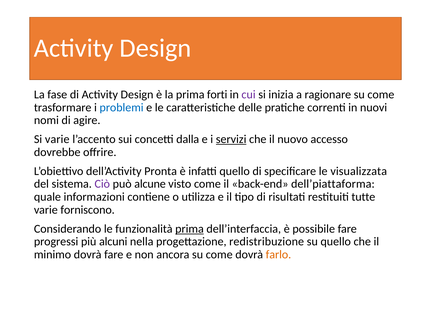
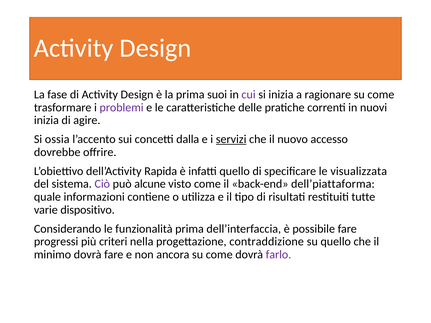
forti: forti -> suoi (217, 95)
problemi colour: blue -> purple (122, 108)
nomi: nomi -> inizia (46, 120)
Si varie: varie -> ossia (57, 139)
Pronta: Pronta -> Rapida (161, 171)
forniscono: forniscono -> dispositivo (88, 210)
prima underline: present -> none (190, 229)
alcuni: alcuni -> criteri (113, 242)
redistribuzione: redistribuzione -> contraddizione (267, 242)
farlo colour: orange -> purple (278, 255)
